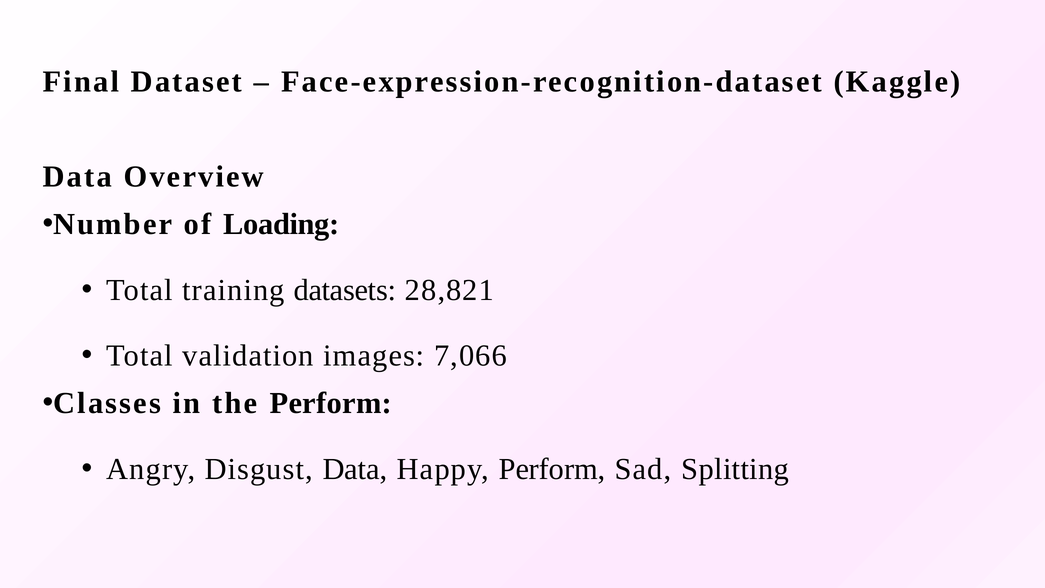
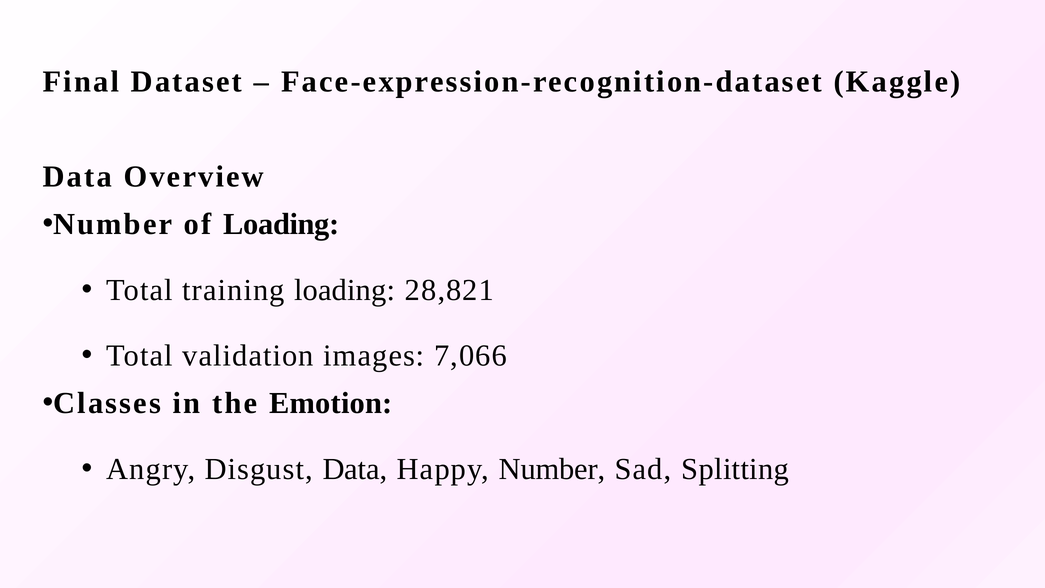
training datasets: datasets -> loading (345, 290)
the Perform: Perform -> Emotion (331, 403)
Happy Perform: Perform -> Number (552, 469)
